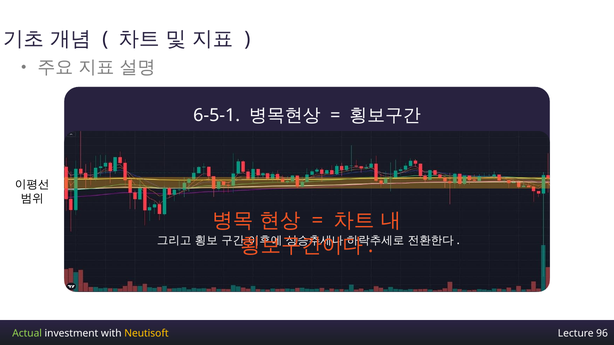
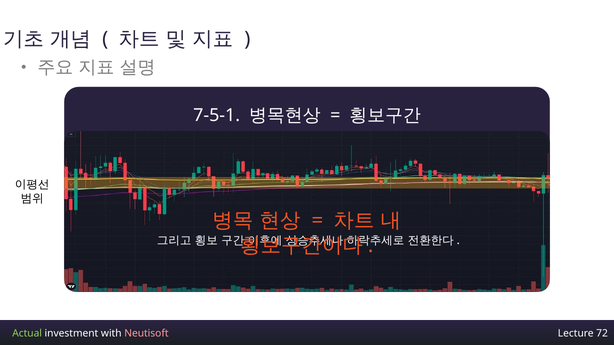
6-5-1: 6-5-1 -> 7-5-1 (217, 115)
Neutisoft colour: yellow -> pink (146, 334)
96: 96 -> 72 (602, 334)
